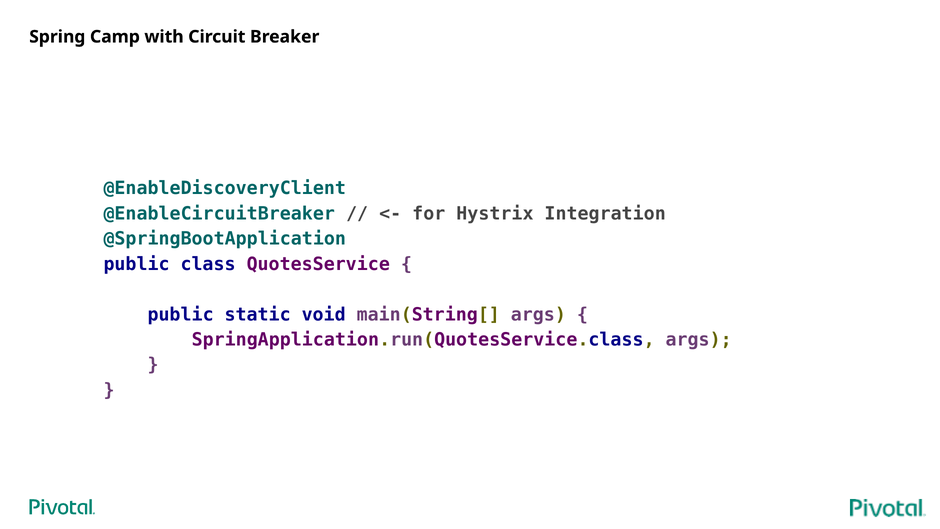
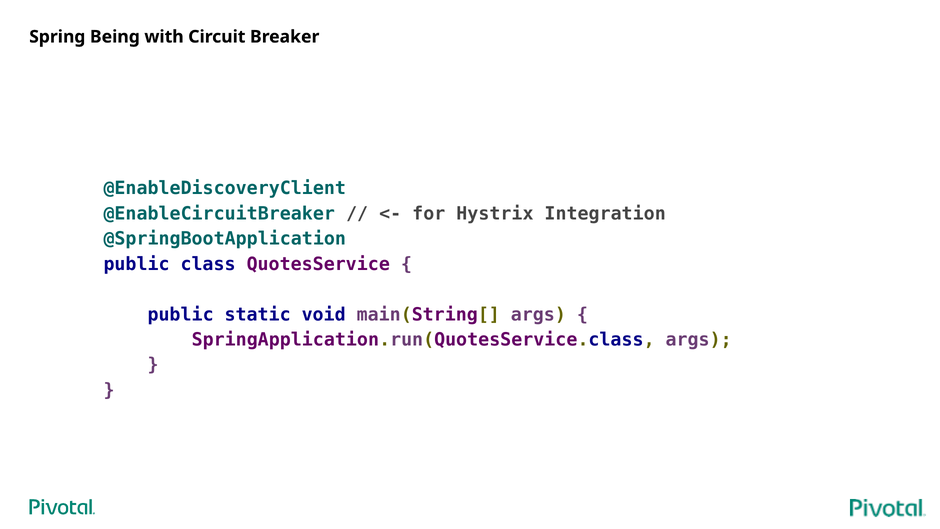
Camp: Camp -> Being (115, 37)
